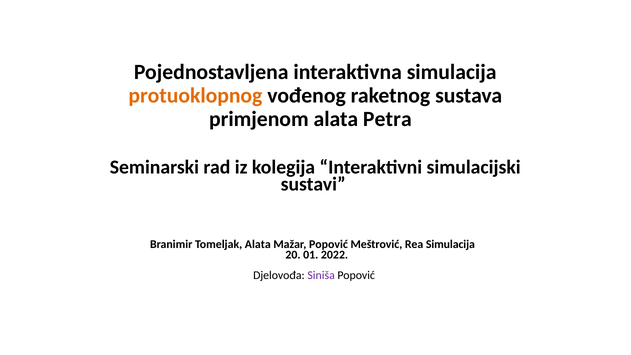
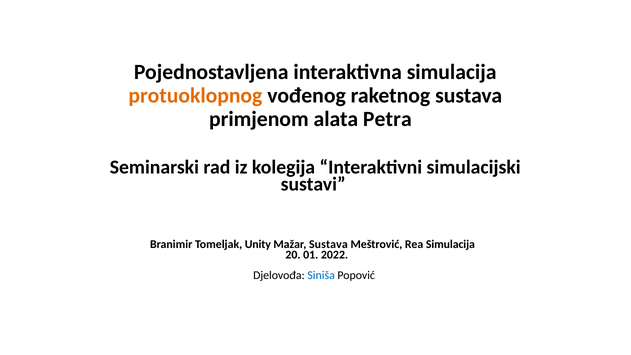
Tomeljak Alata: Alata -> Unity (258, 244)
Mažar Popović: Popović -> Sustava (328, 244)
Siniša colour: purple -> blue (321, 275)
